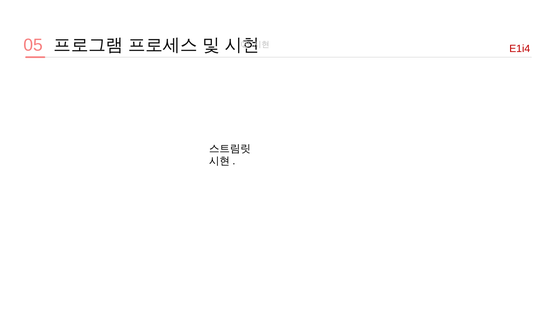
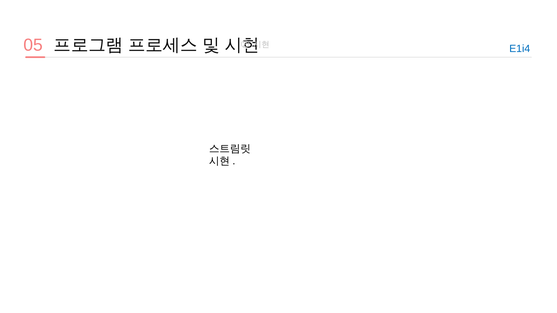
E1i4 colour: red -> blue (520, 49)
